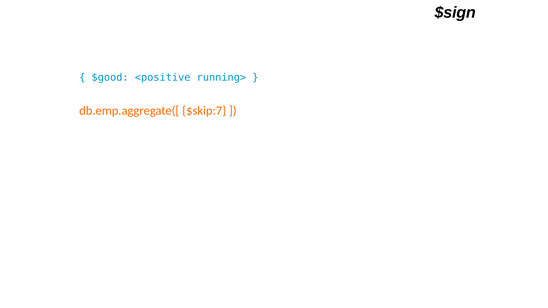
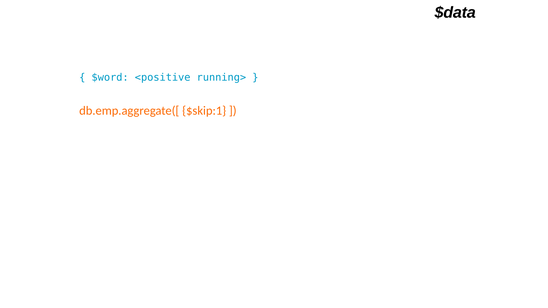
$sign: $sign -> $data (455, 13)
$good: $good -> $word (110, 77)
$skip:7: $skip:7 -> $skip:1 (204, 111)
